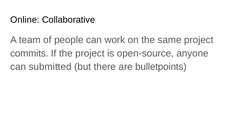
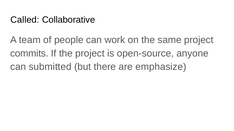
Online: Online -> Called (25, 20)
bulletpoints: bulletpoints -> emphasize (161, 67)
